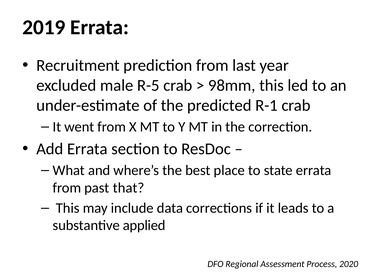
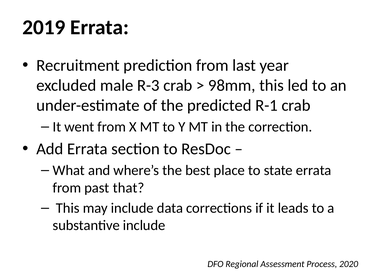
R-5: R-5 -> R-3 (148, 85)
substantive applied: applied -> include (144, 225)
